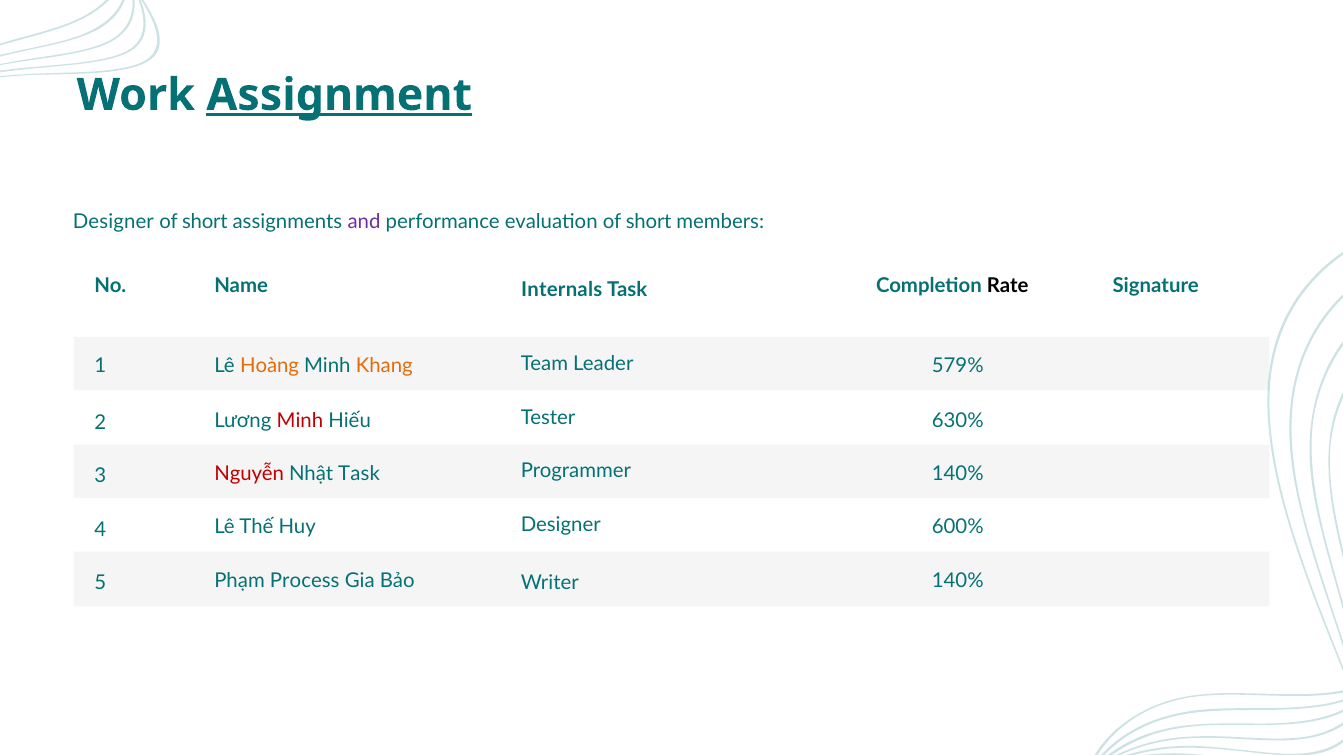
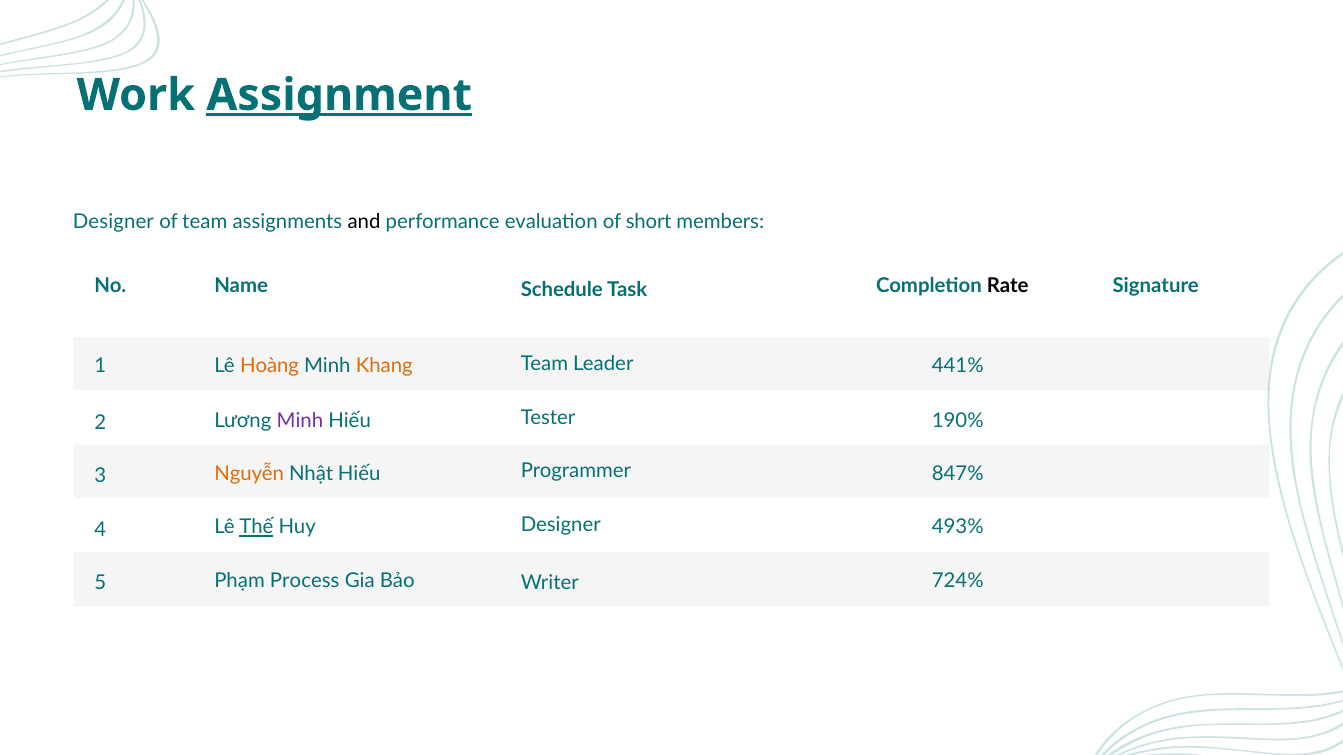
short: short -> team (205, 221)
and colour: purple -> black (364, 221)
Internals: Internals -> Schedule (562, 290)
579%: 579% -> 441% (958, 366)
Minh colour: red -> purple (300, 421)
630%: 630% -> 190% (958, 421)
Nguyễn colour: red -> orange (249, 474)
Nhật Task: Task -> Hiếu (359, 474)
Programmer 140%: 140% -> 847% (958, 474)
Thế underline: none -> present (256, 528)
600%: 600% -> 493% (958, 528)
Writer 140%: 140% -> 724% (958, 581)
